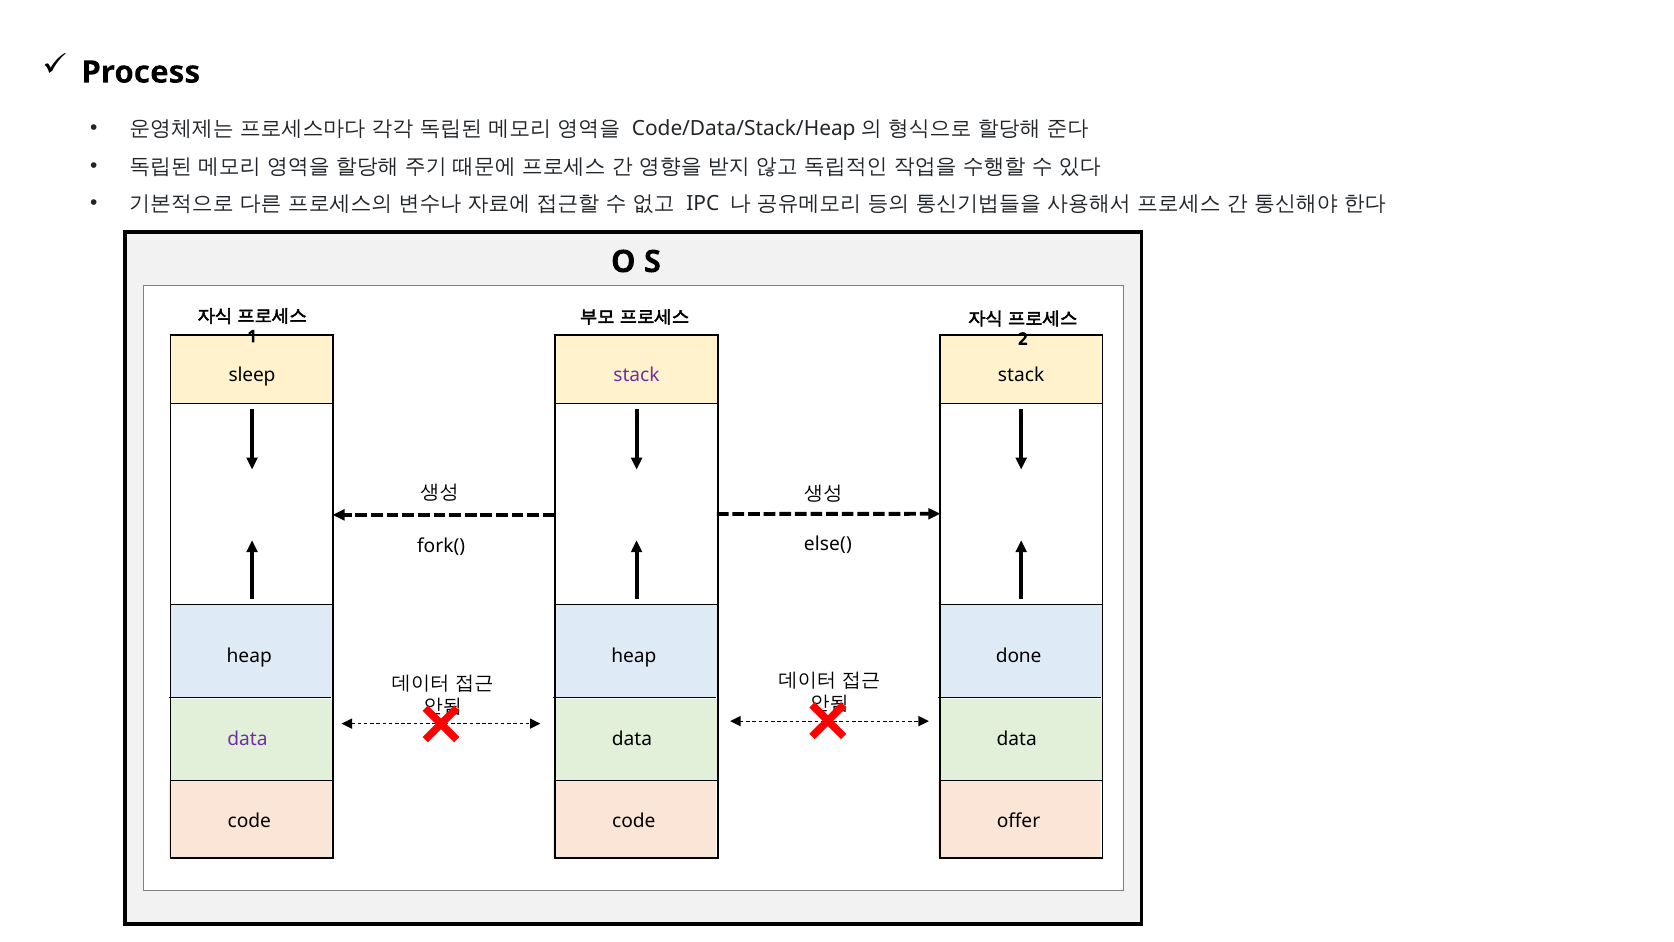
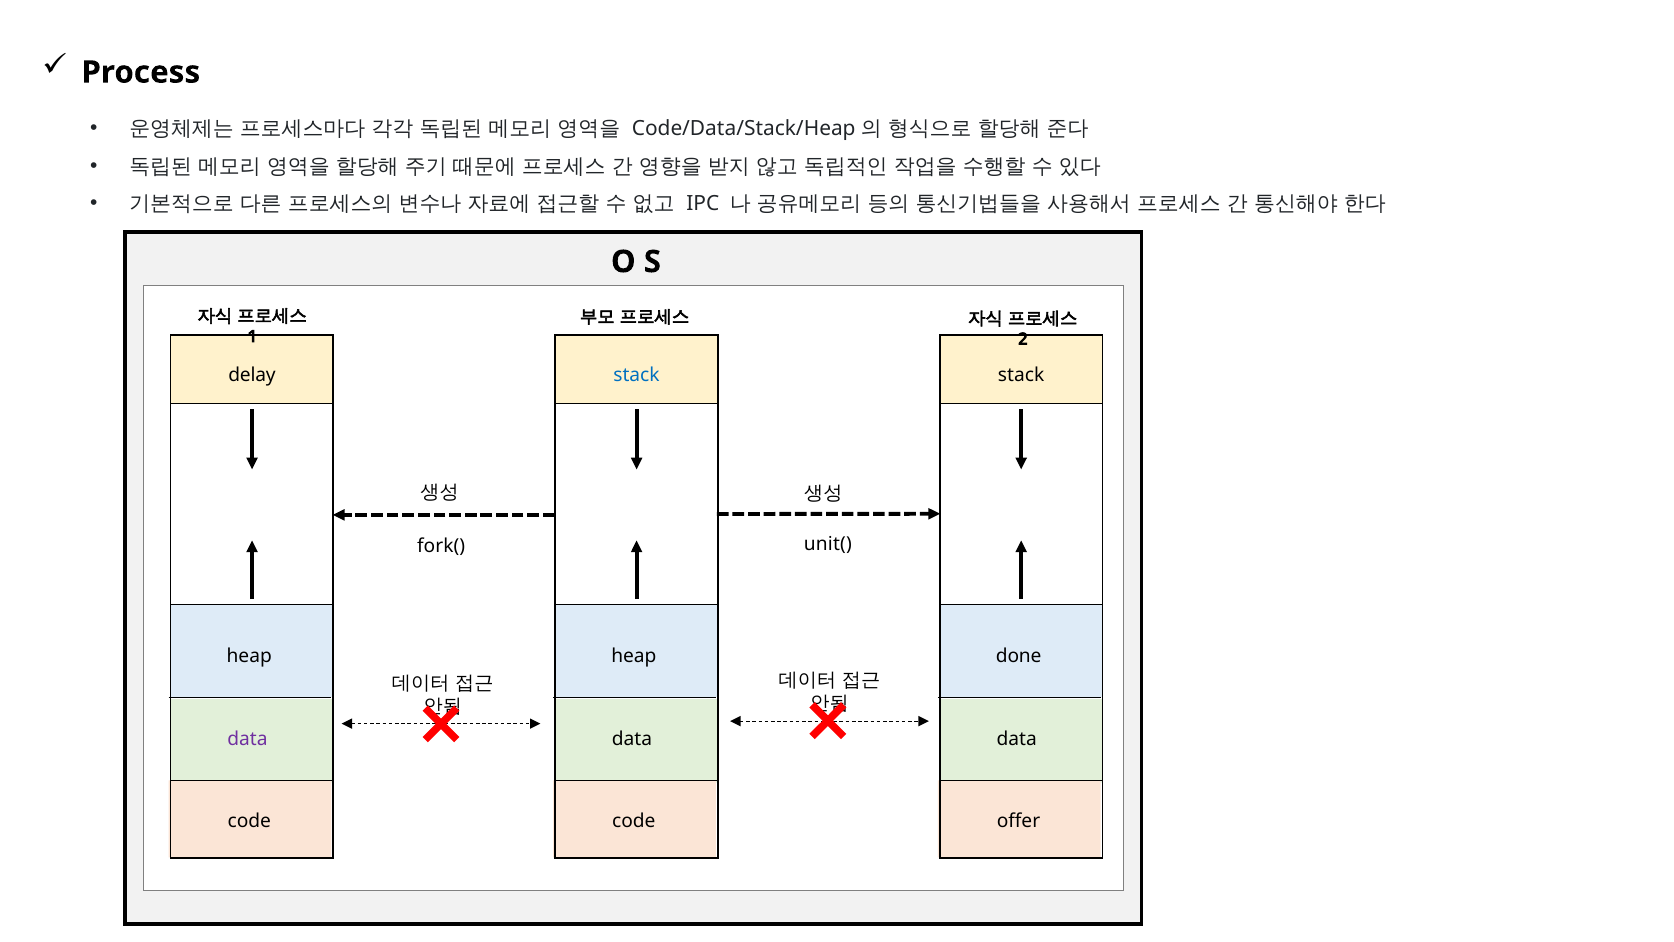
sleep: sleep -> delay (252, 375)
stack colour: purple -> blue (637, 375)
else(: else( -> unit( (828, 544)
